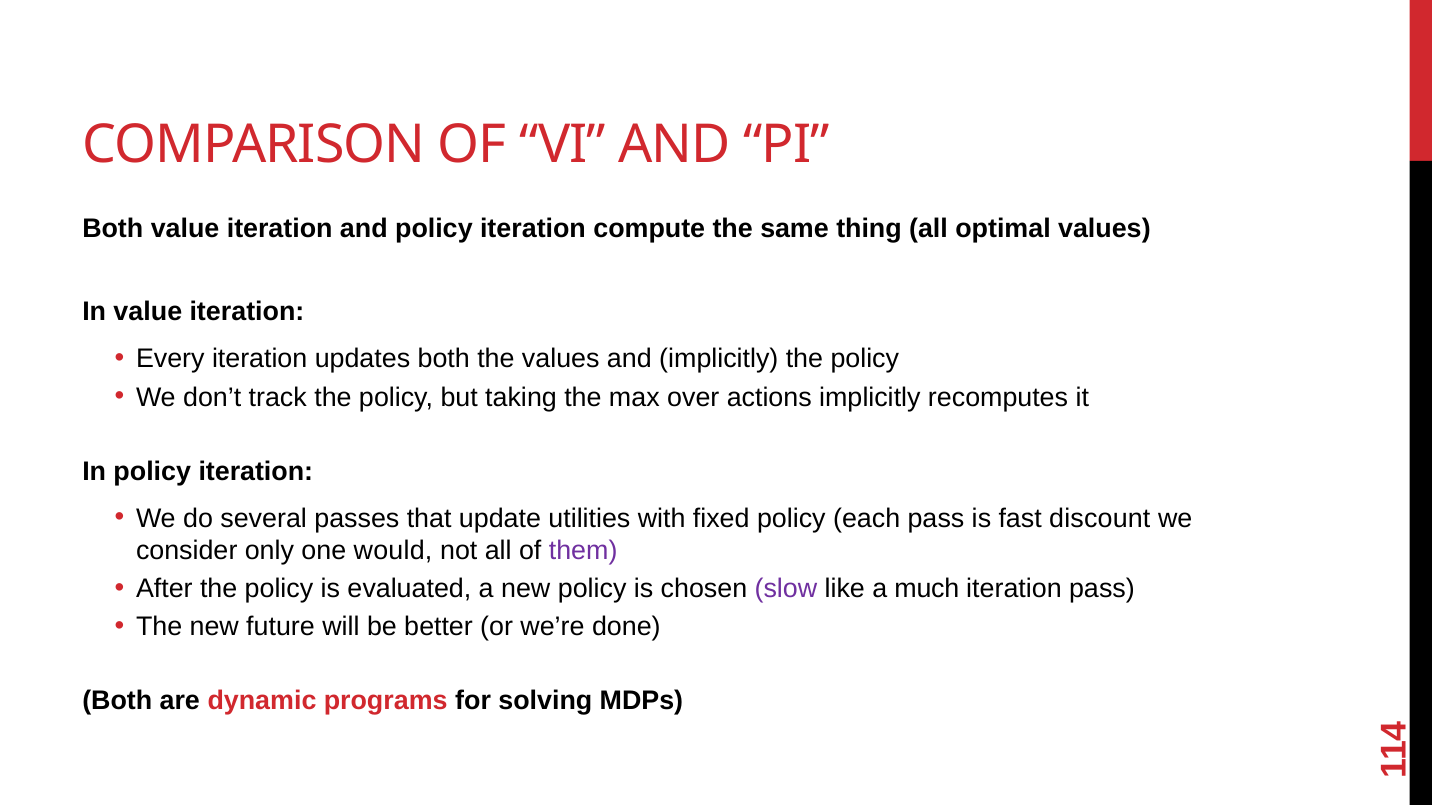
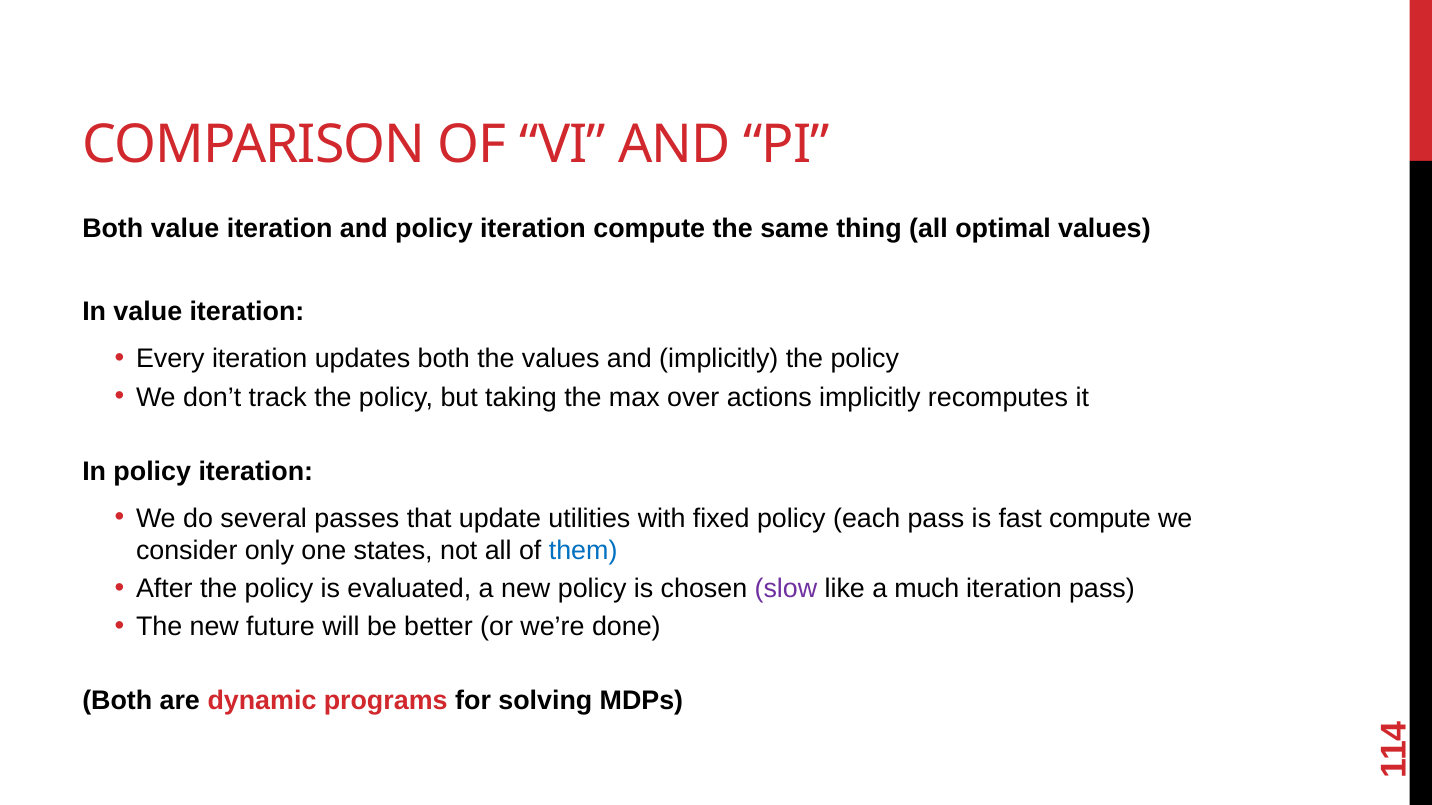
fast discount: discount -> compute (1100, 519)
would: would -> states (393, 551)
them colour: purple -> blue (583, 551)
